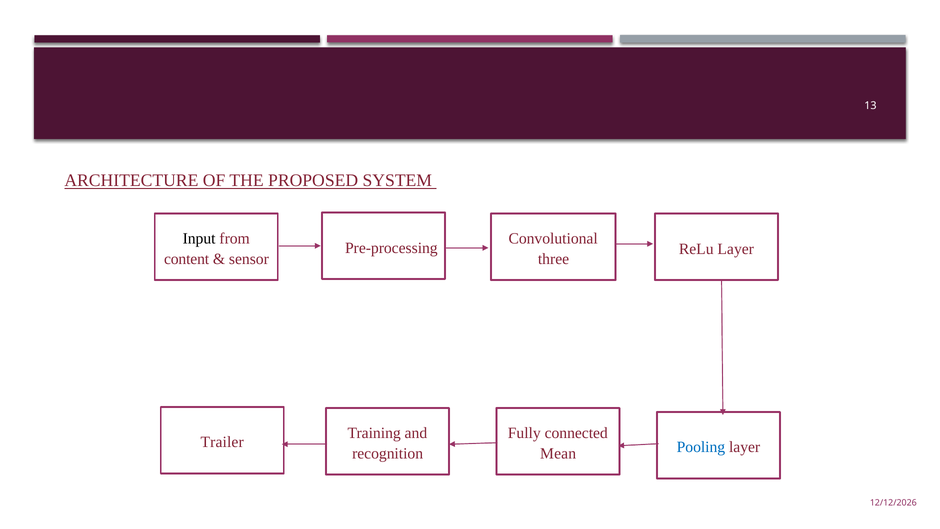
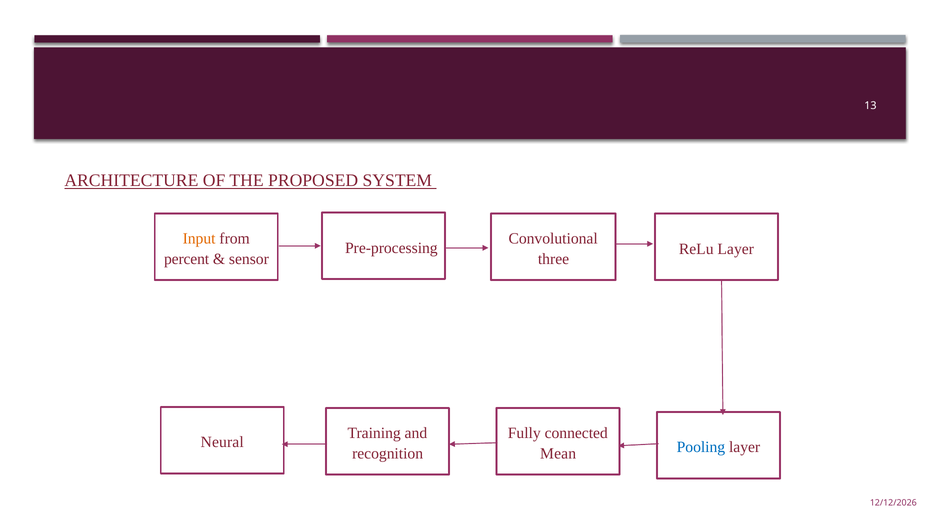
Input colour: black -> orange (199, 238)
content: content -> percent (187, 259)
Trailer: Trailer -> Neural (222, 442)
